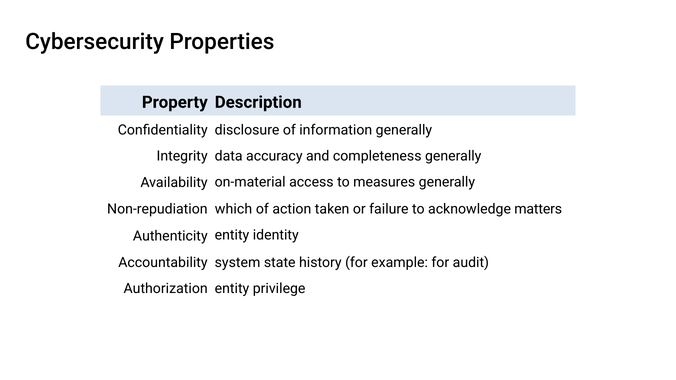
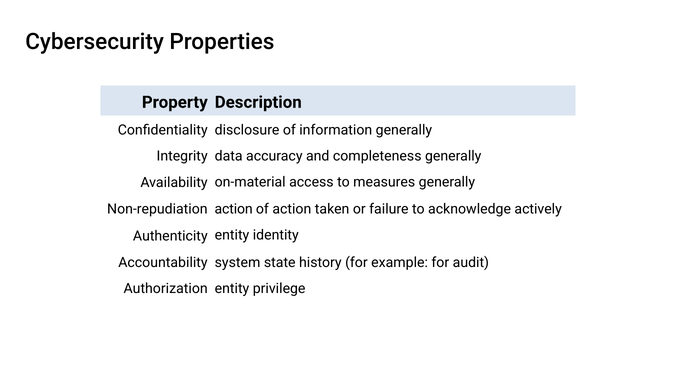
Non-repudiation which: which -> action (234, 209)
matters: matters -> actively (538, 209)
